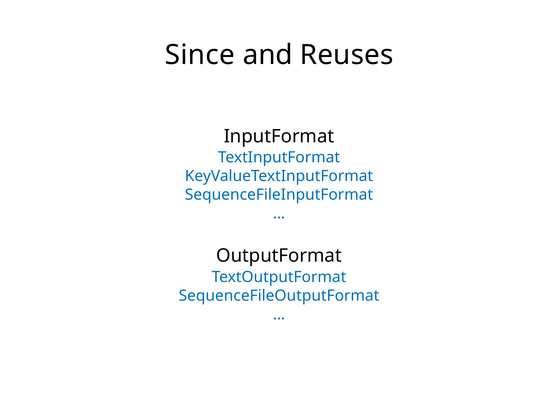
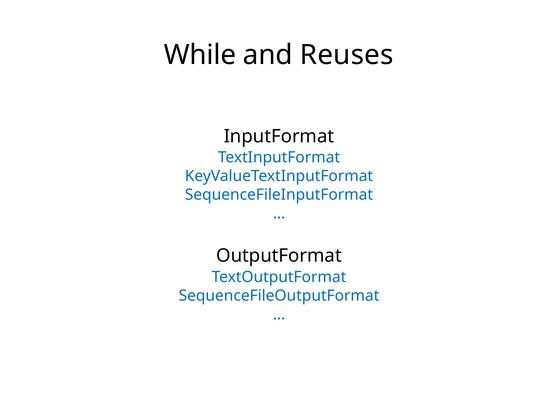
Since: Since -> While (200, 55)
